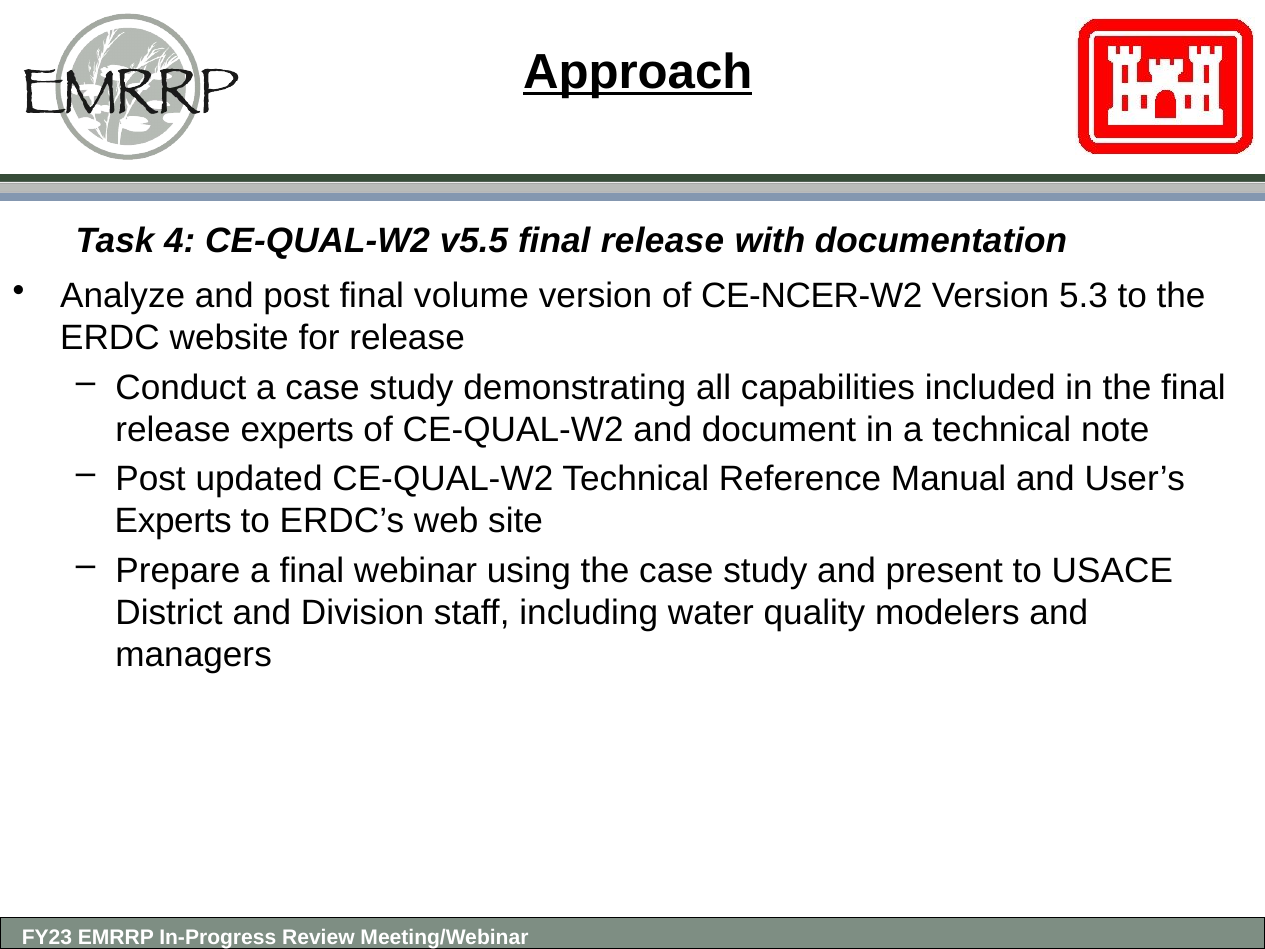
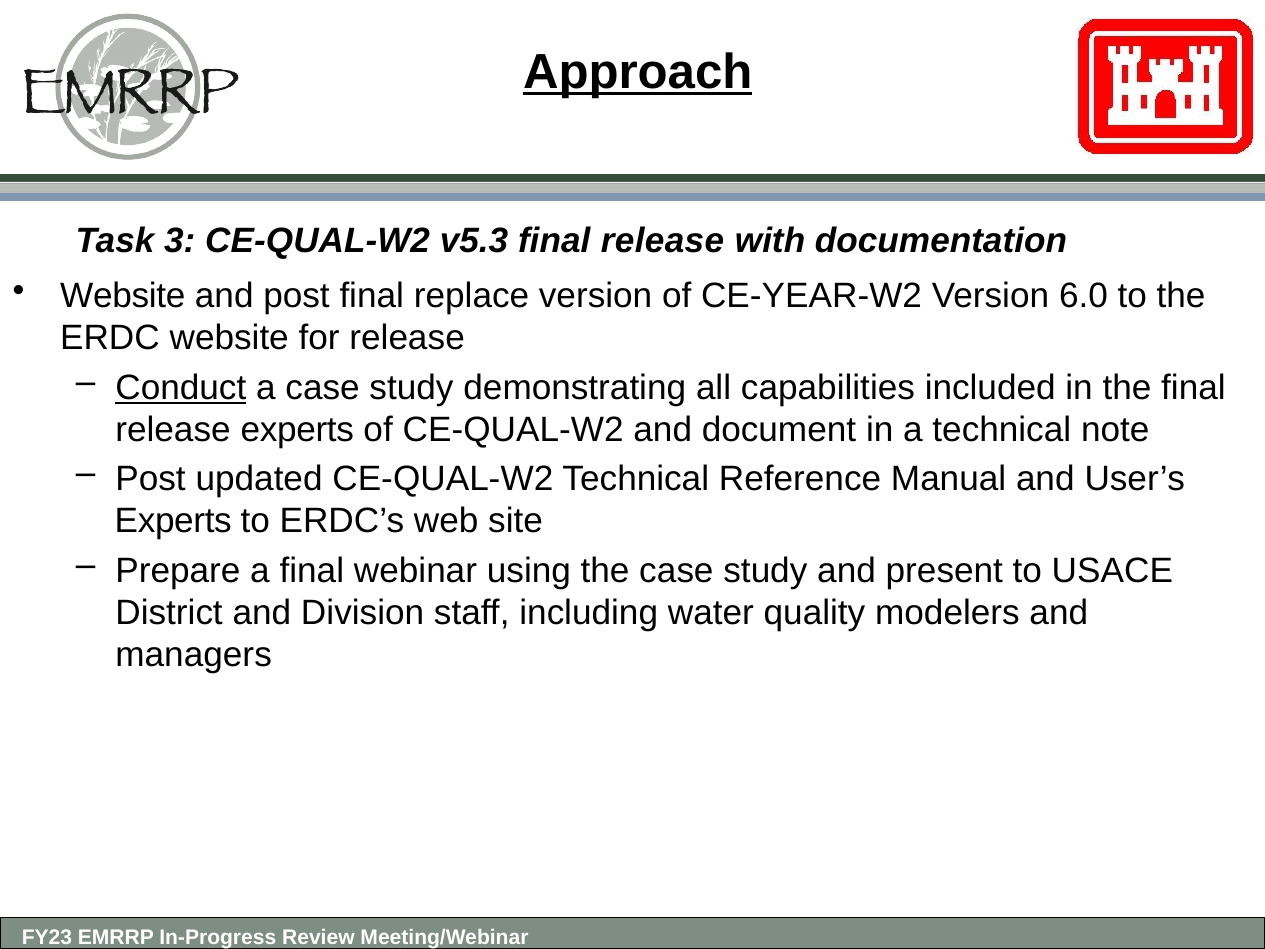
4: 4 -> 3 (180, 241)
v5.5: v5.5 -> v5.3 (474, 241)
Analyze: Analyze -> Website (123, 296)
volume: volume -> replace (472, 296)
CE-NCER-W2: CE-NCER-W2 -> CE-YEAR-W2 (812, 296)
5.3: 5.3 -> 6.0 (1083, 296)
Conduct underline: none -> present (181, 387)
